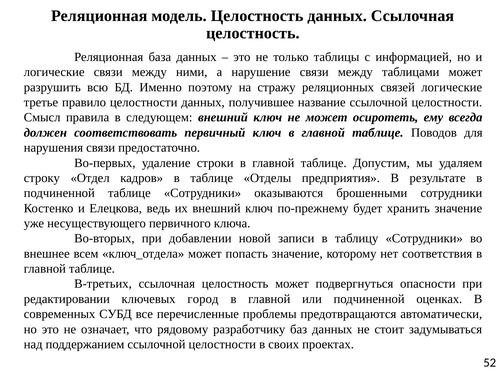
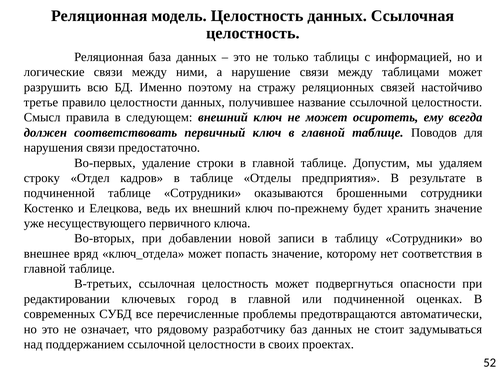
связей логические: логические -> настойчиво (452, 87)
всем: всем -> вряд (86, 254)
